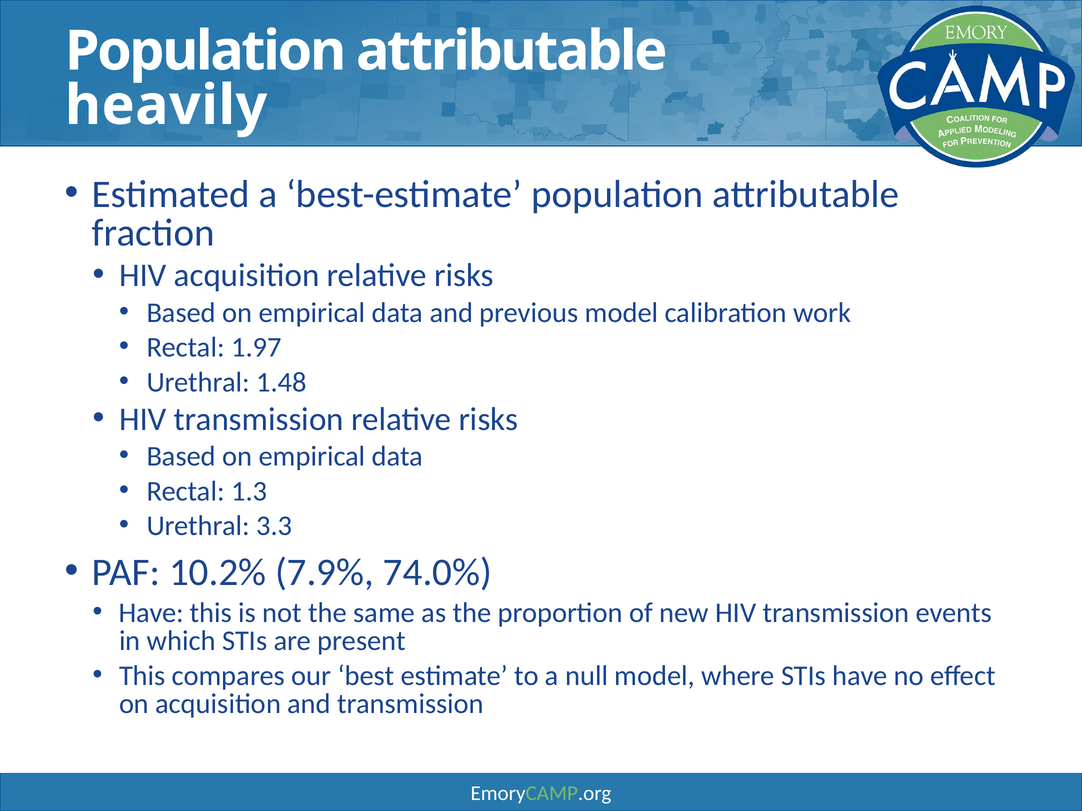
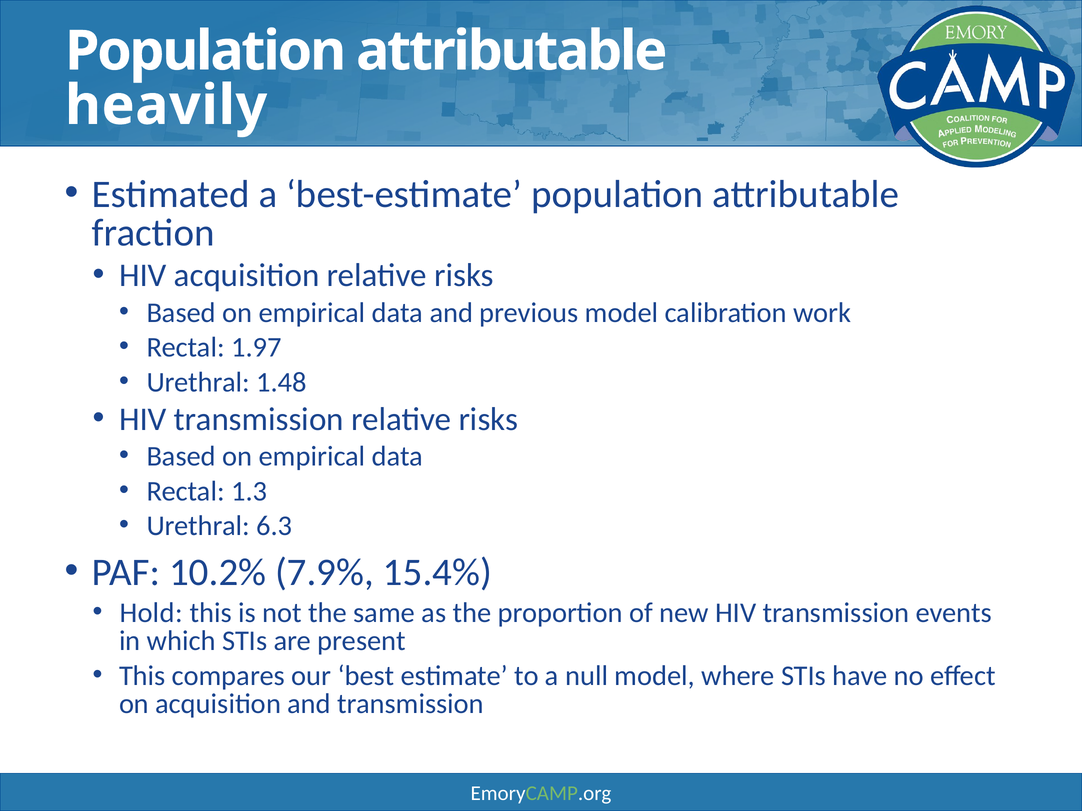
3.3: 3.3 -> 6.3 (274, 526)
74.0%: 74.0% -> 15.4% (437, 573)
Have: Have -> Hold (151, 613)
